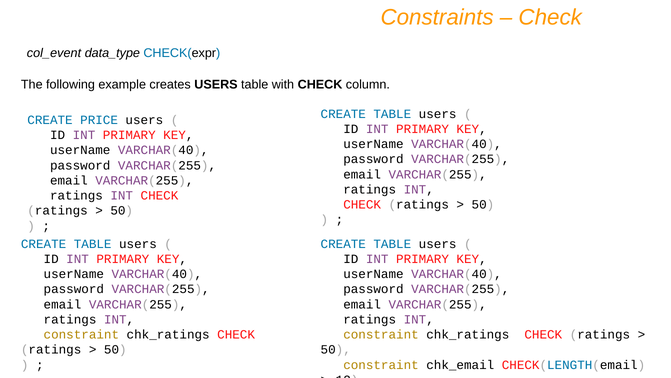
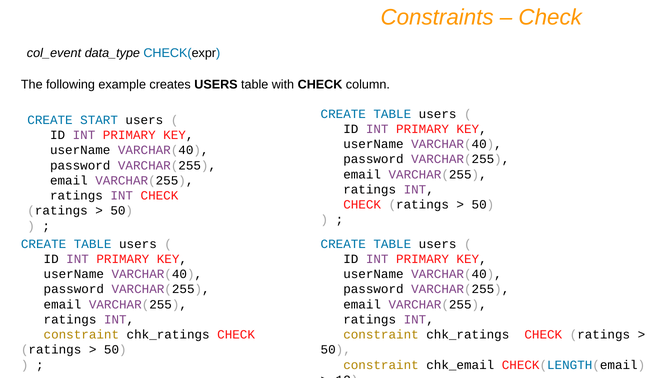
PRICE: PRICE -> START (99, 120)
